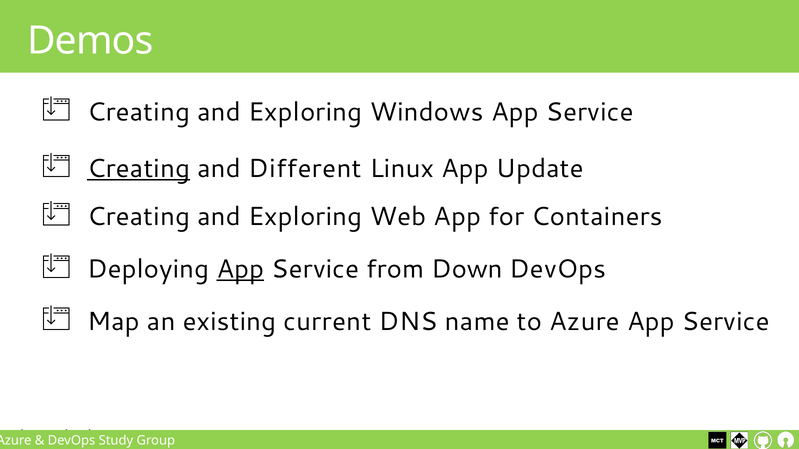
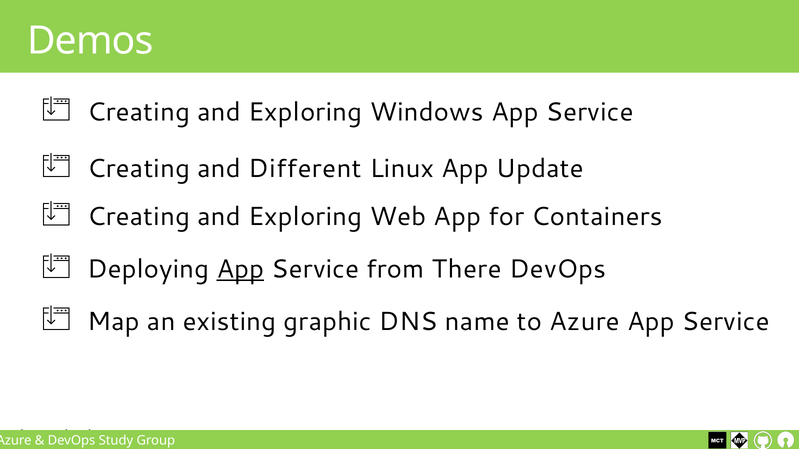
Creating underline: present -> none (139, 168)
Down: Down -> There (467, 269)
current: current -> graphic (328, 321)
